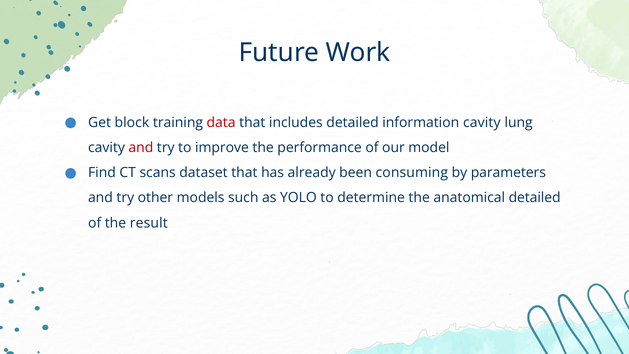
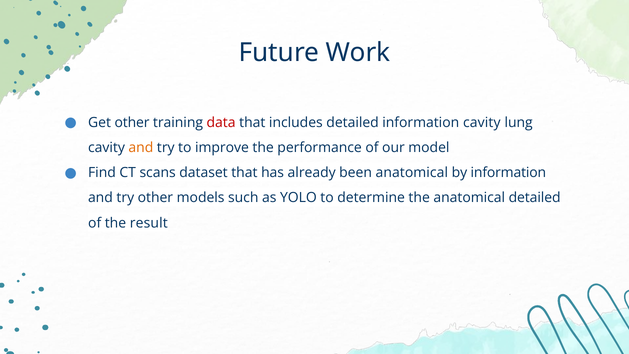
Get block: block -> other (132, 122)
and colour: red -> orange (141, 147)
been consuming: consuming -> anatomical (412, 173)
by parameters: parameters -> information (508, 173)
